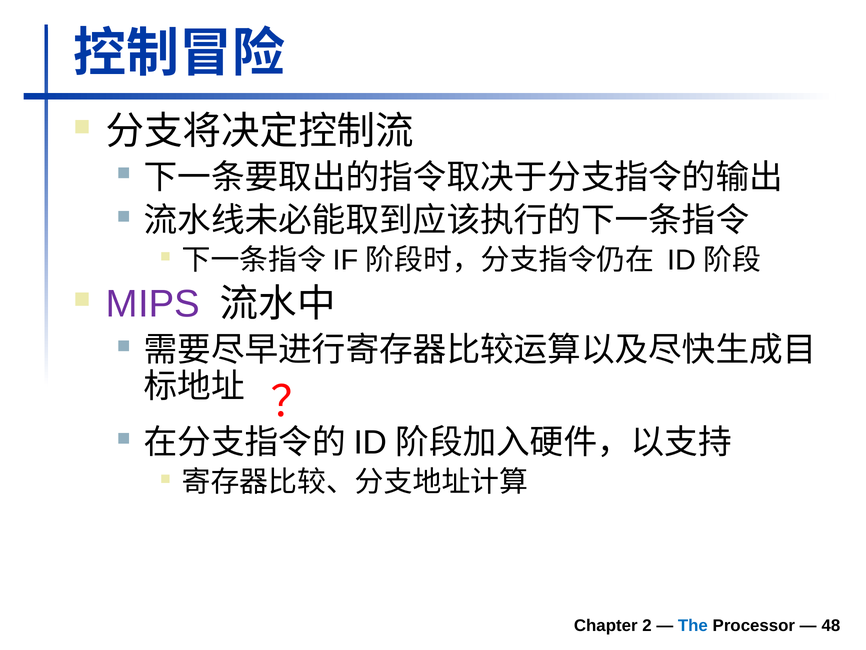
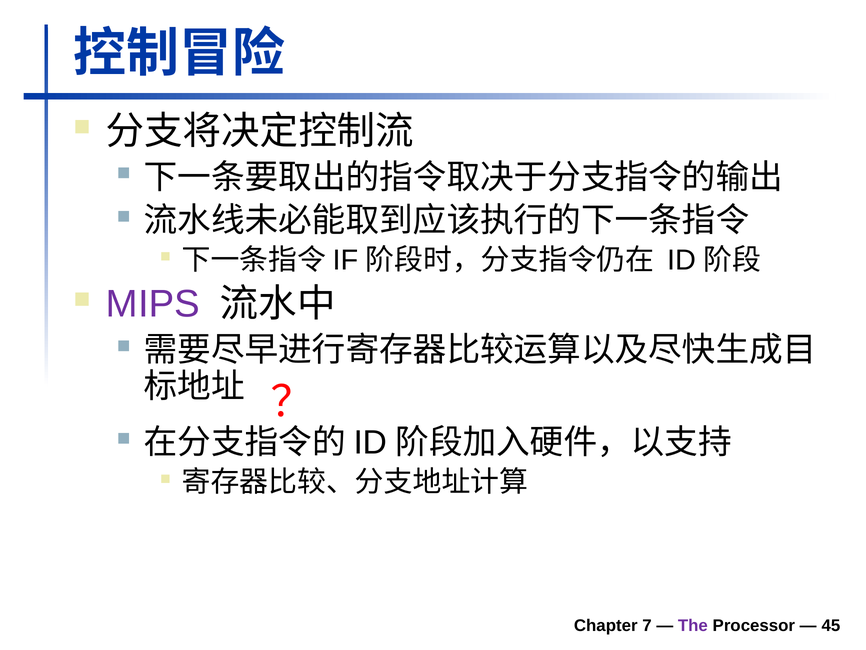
2: 2 -> 7 (647, 625)
The colour: blue -> purple (693, 625)
48: 48 -> 45 (831, 625)
